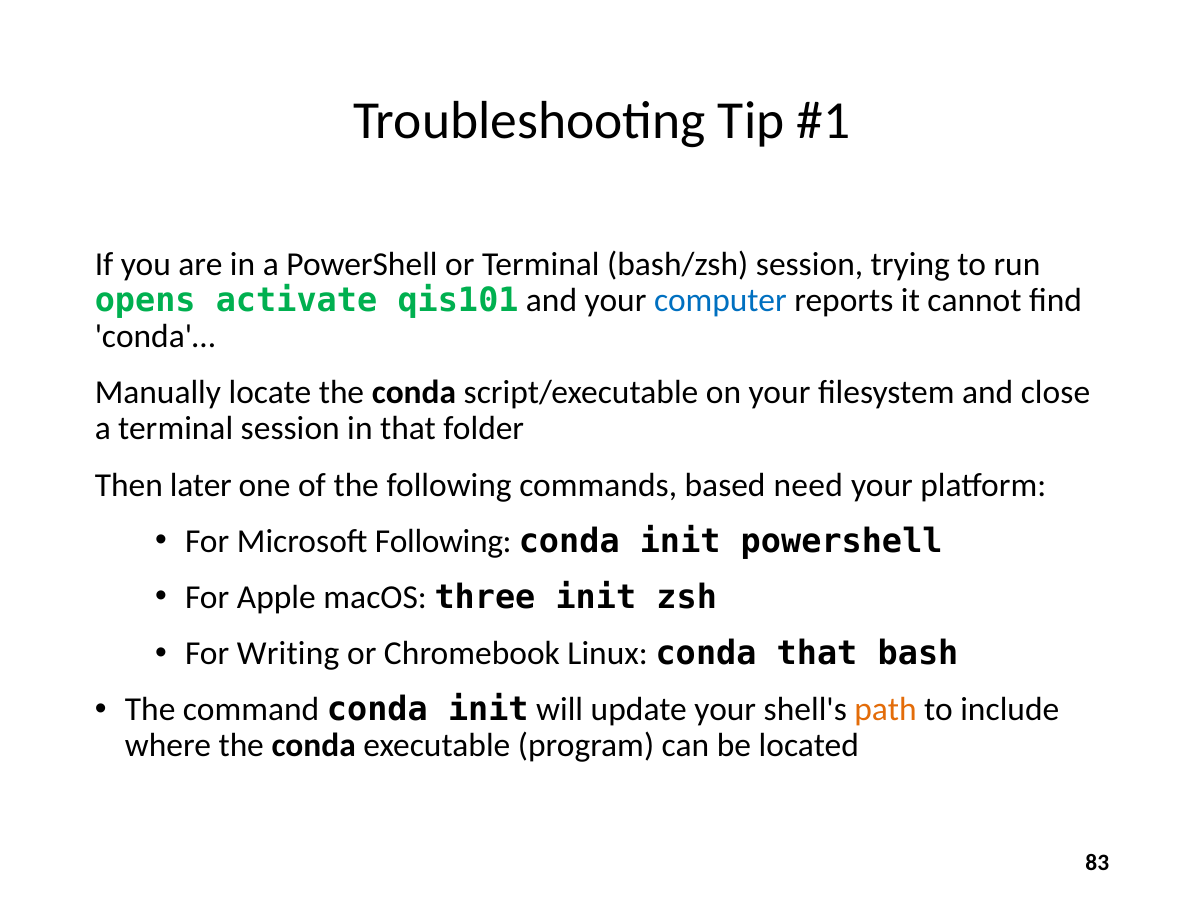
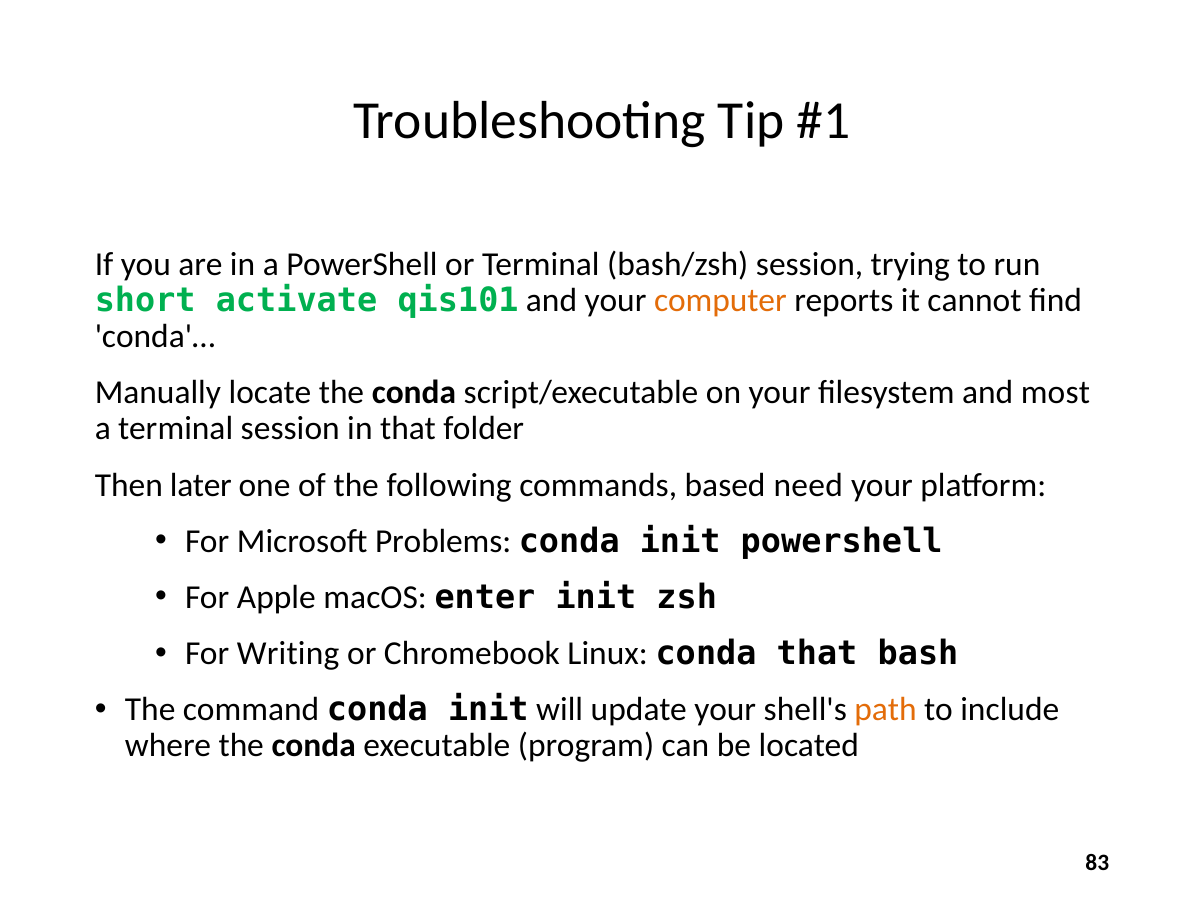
opens: opens -> short (145, 300)
computer colour: blue -> orange (720, 300)
close: close -> most (1055, 393)
Microsoft Following: Following -> Problems (443, 541)
three: three -> enter (485, 597)
